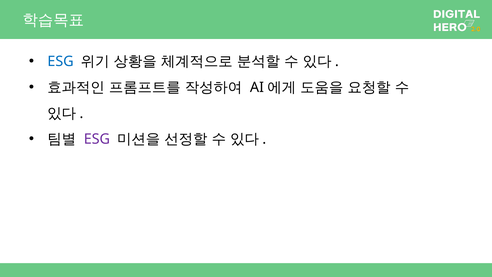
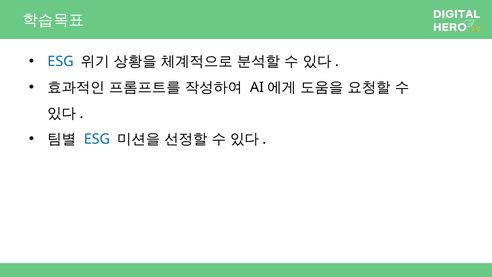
ESG colour: purple -> blue (97, 139)
